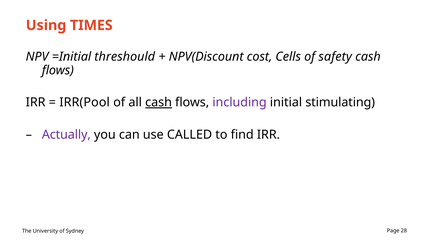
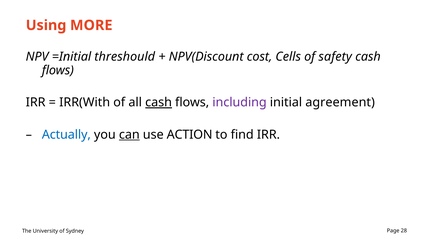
TIMES: TIMES -> MORE (91, 25)
IRR(Pool: IRR(Pool -> IRR(With (85, 102)
stimulating: stimulating -> agreement (340, 102)
Actually colour: purple -> blue (66, 134)
can underline: none -> present (129, 134)
CALLED: CALLED -> ACTION (190, 134)
